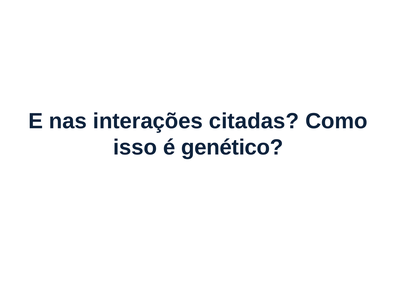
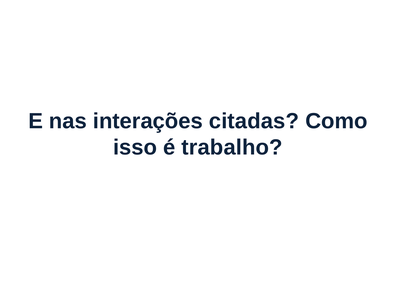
genético: genético -> trabalho (232, 147)
